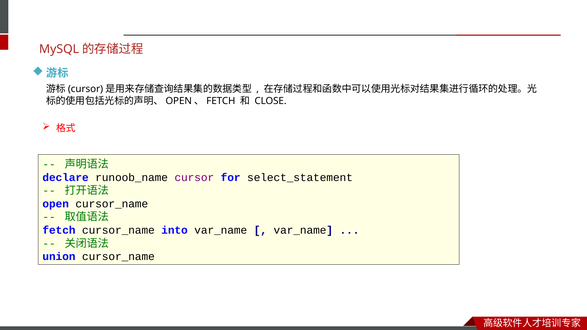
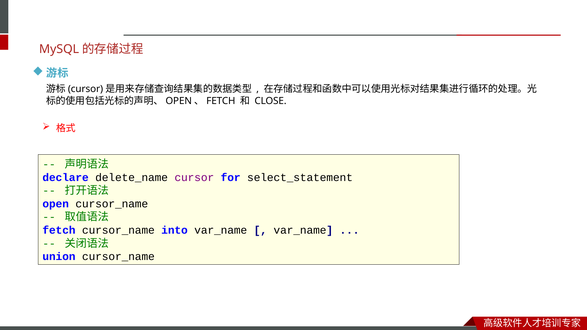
runoob_name: runoob_name -> delete_name (132, 177)
